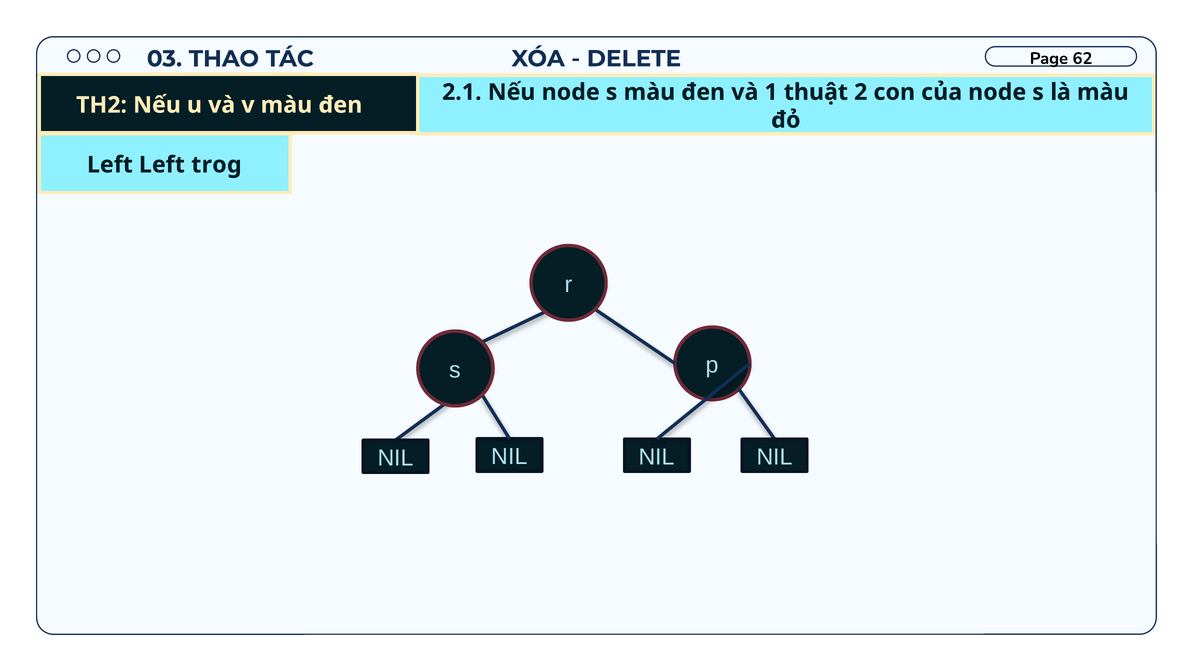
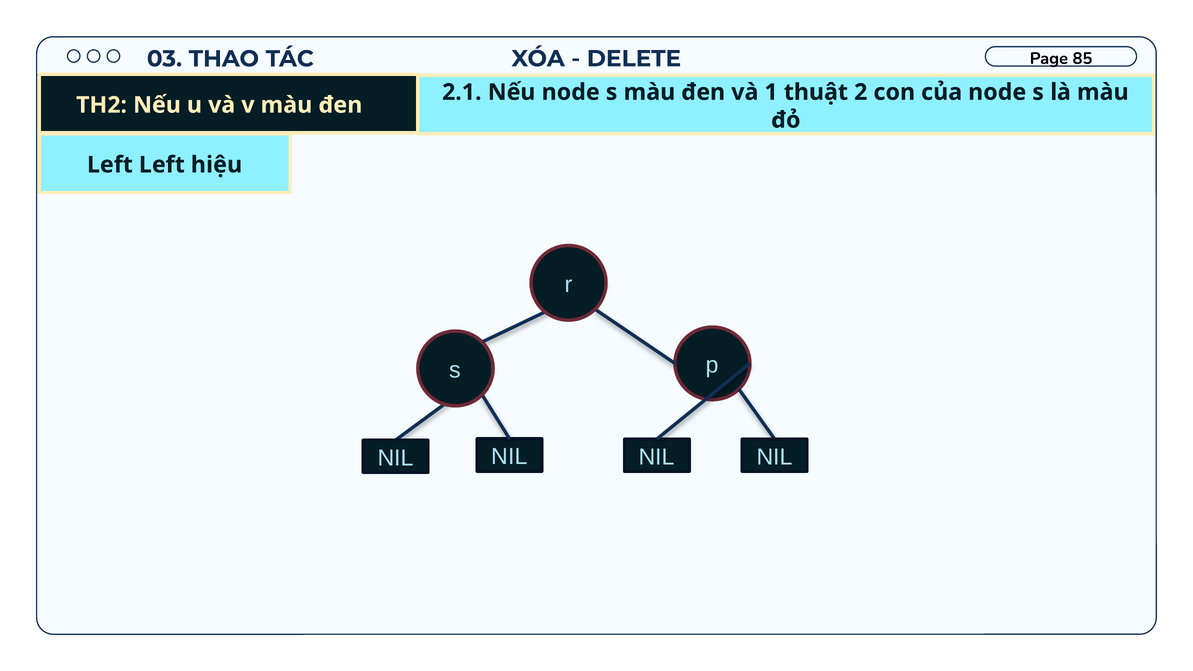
62: 62 -> 85 (1082, 58)
trog: trog -> hiệu (217, 165)
